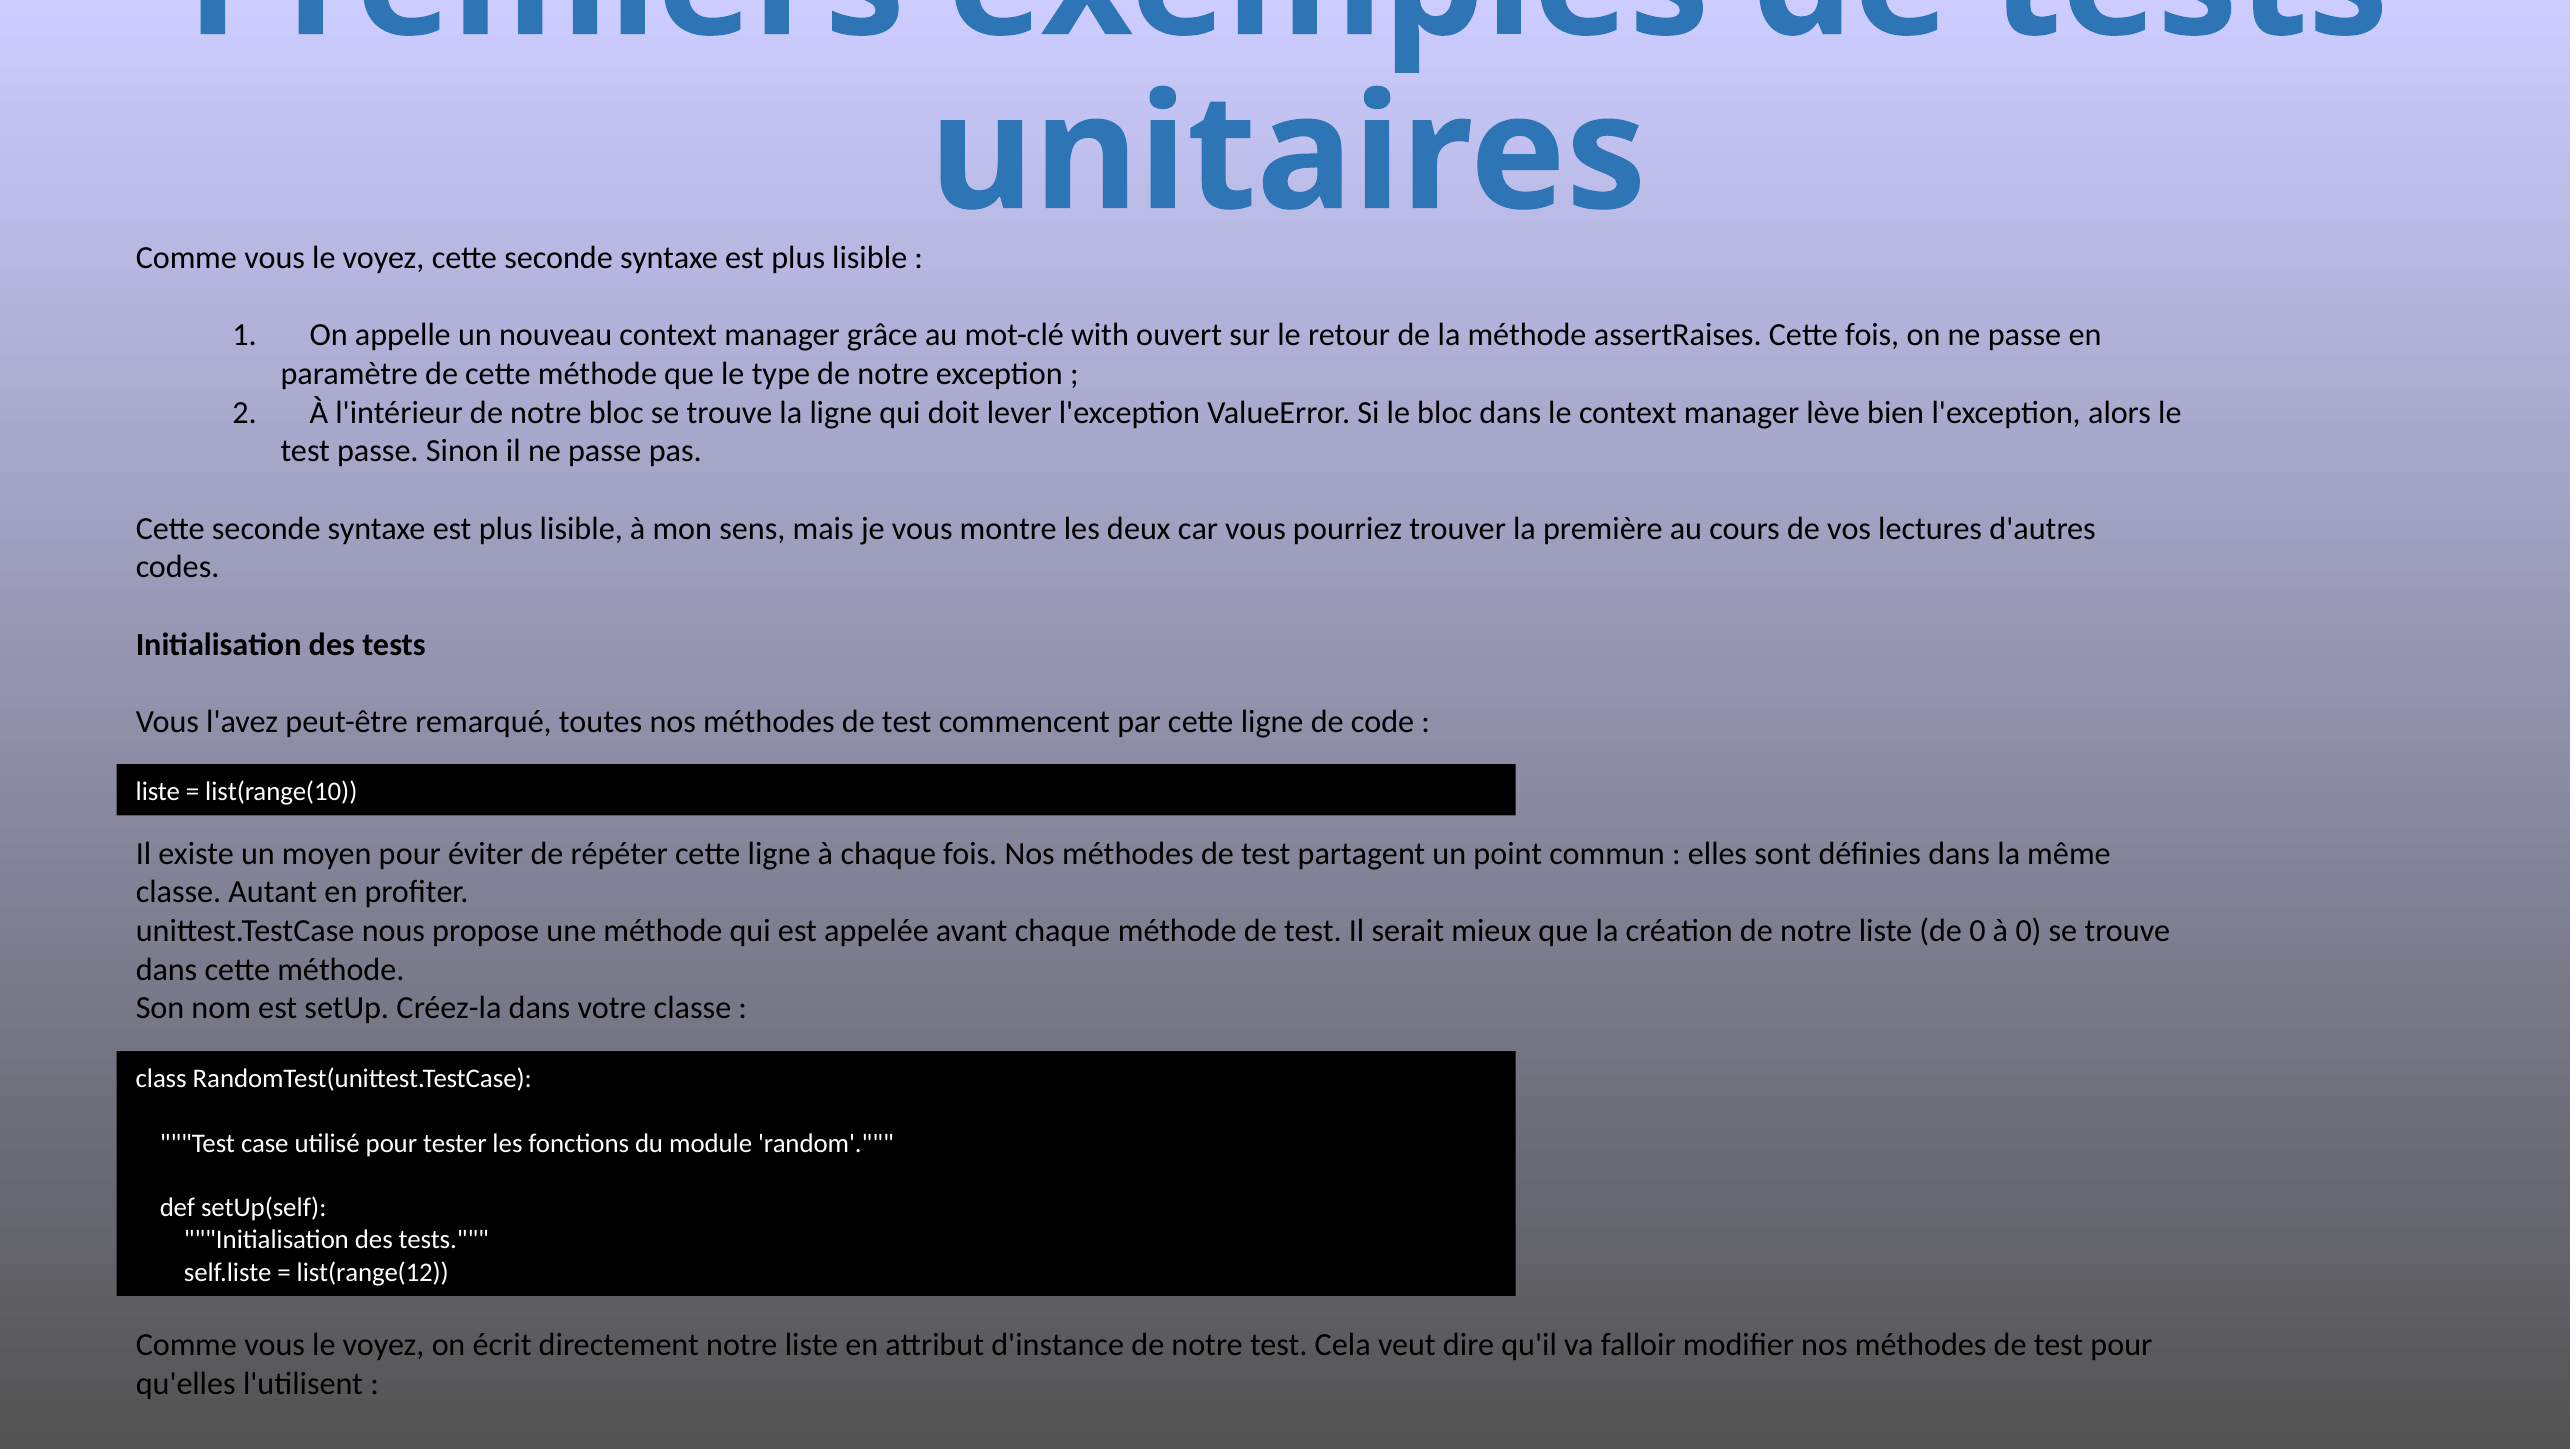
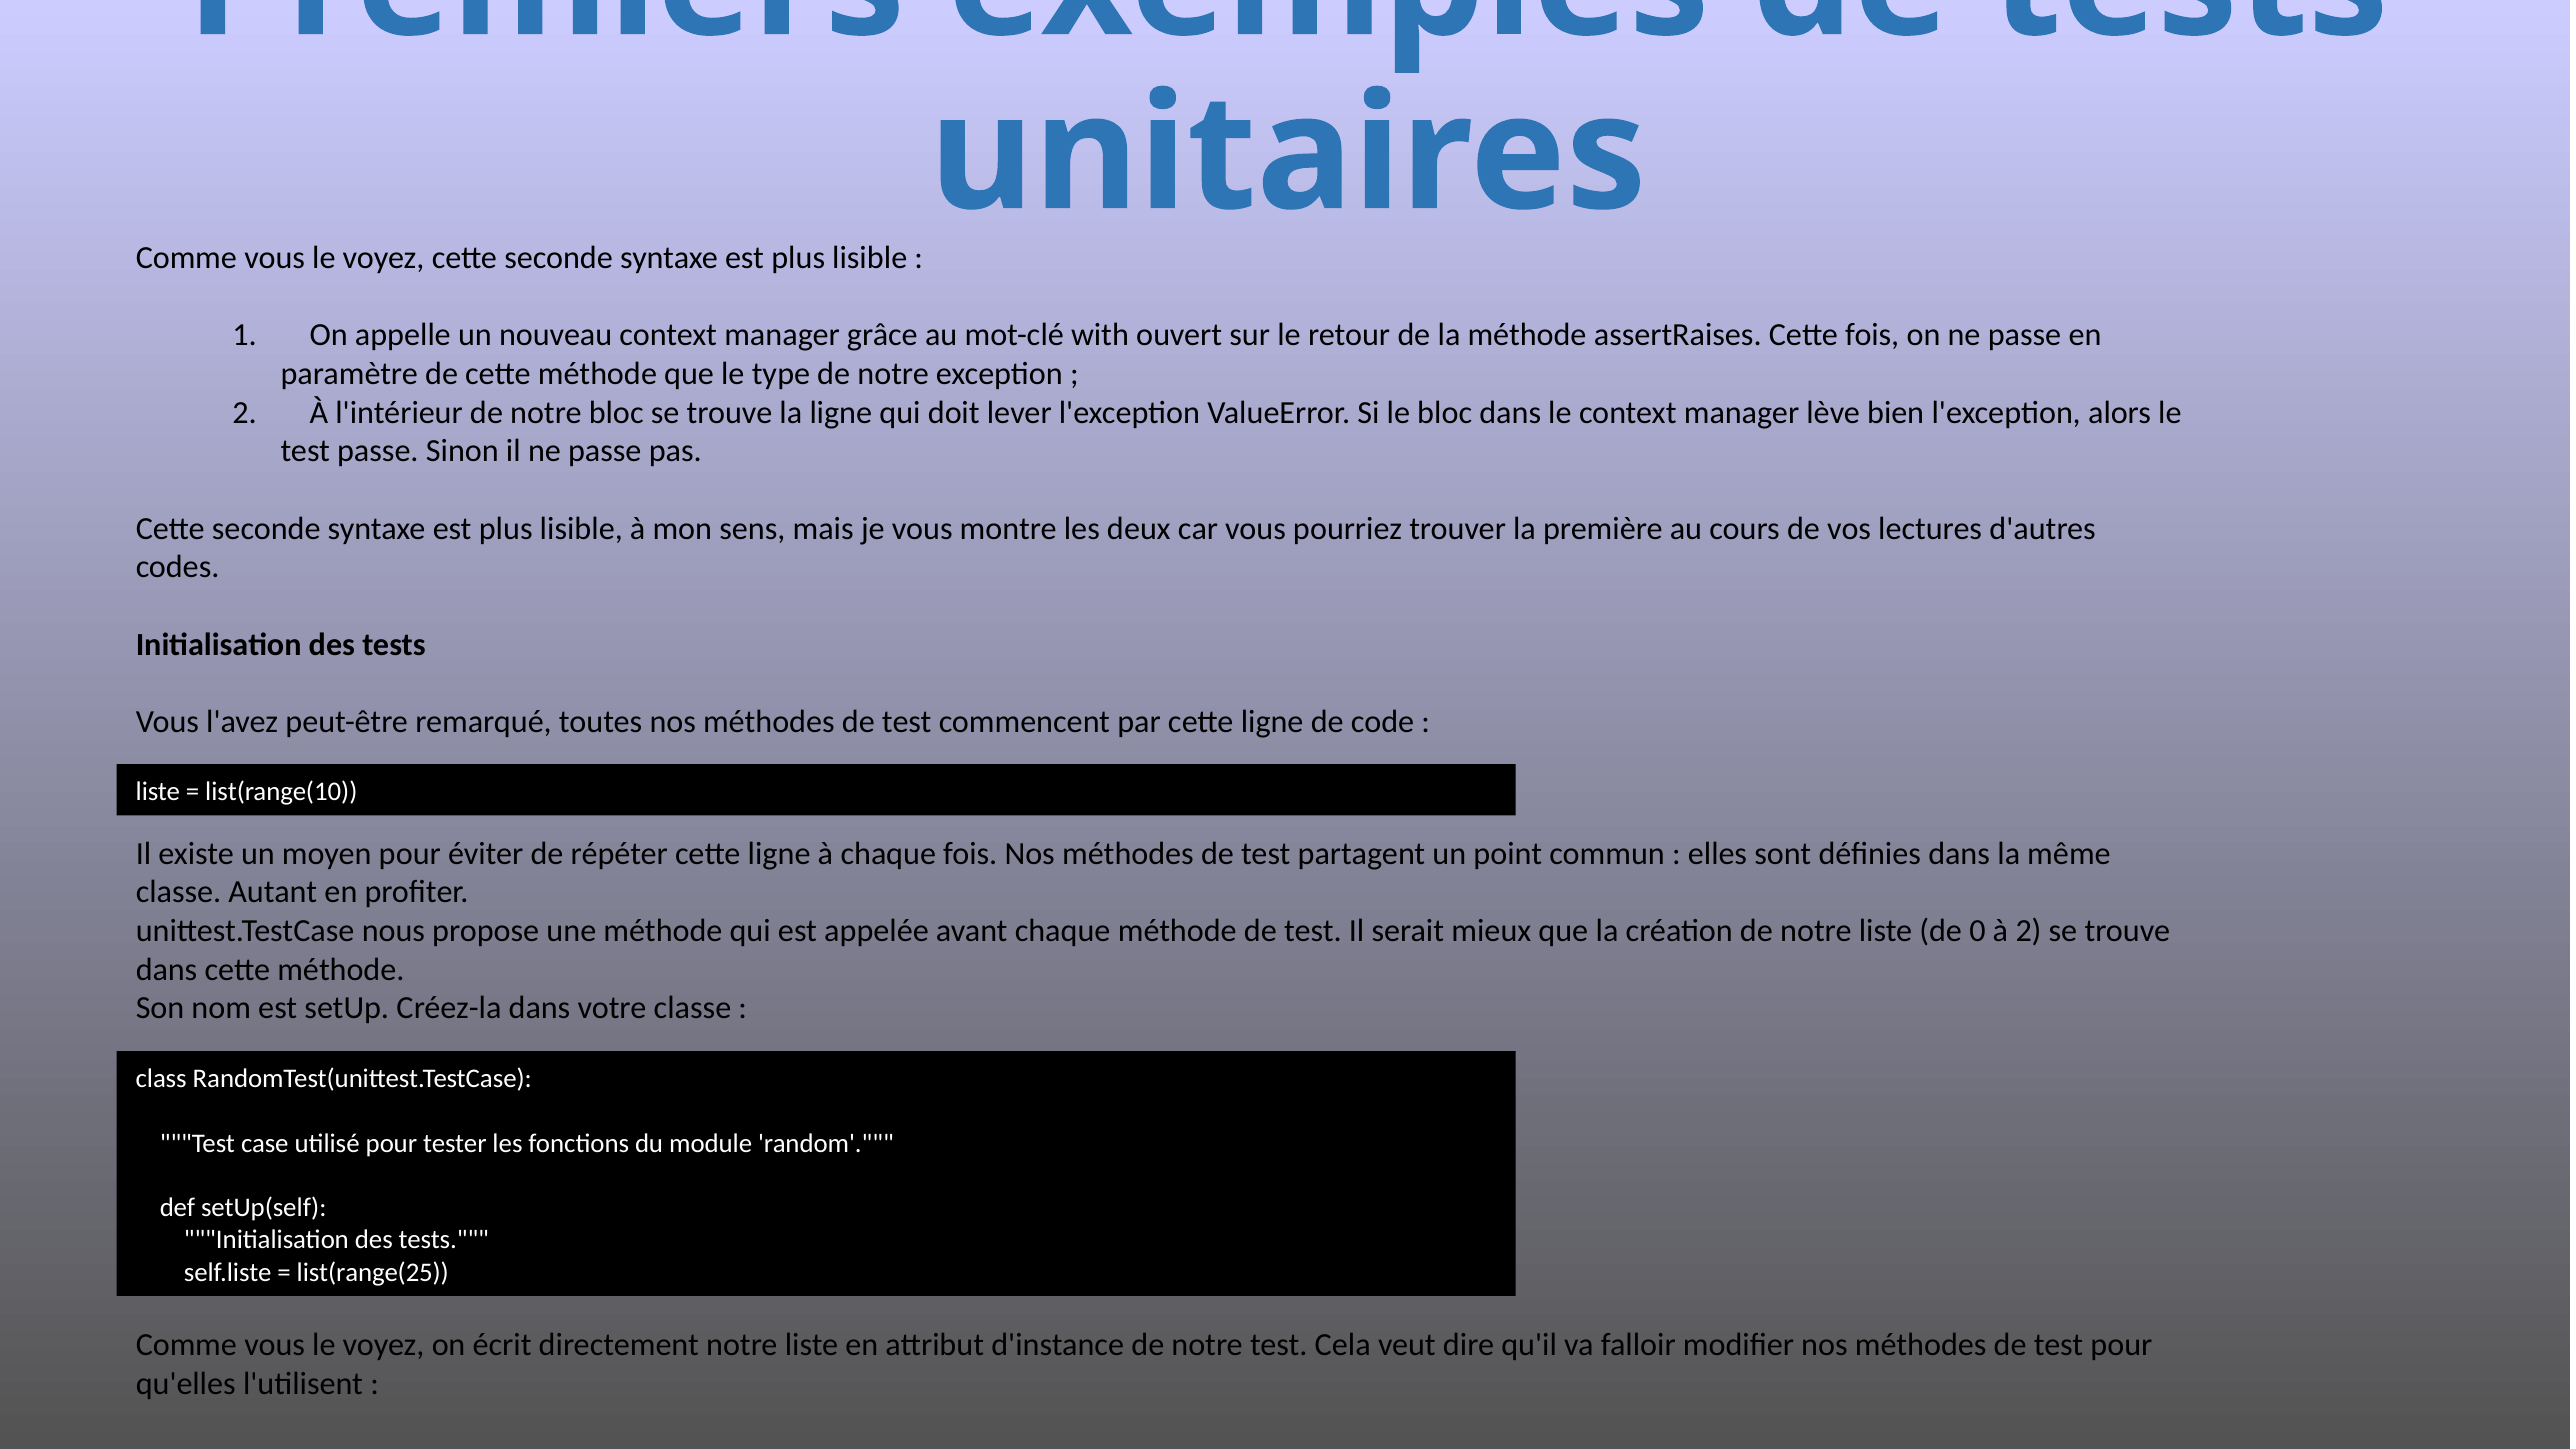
à 0: 0 -> 2 (2029, 931)
list(range(12: list(range(12 -> list(range(25 (373, 1272)
